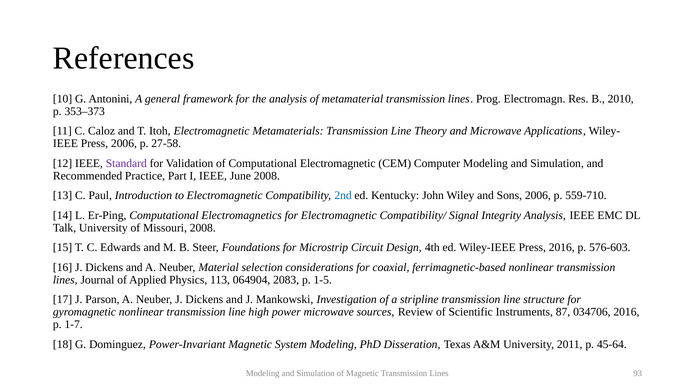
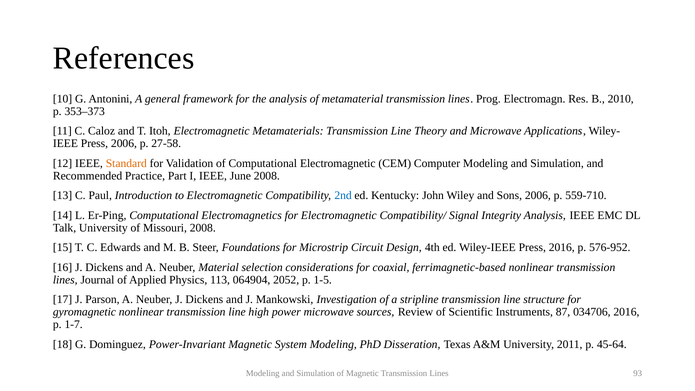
Standard colour: purple -> orange (126, 163)
576-603: 576-603 -> 576-952 (610, 247)
2083: 2083 -> 2052 (286, 280)
